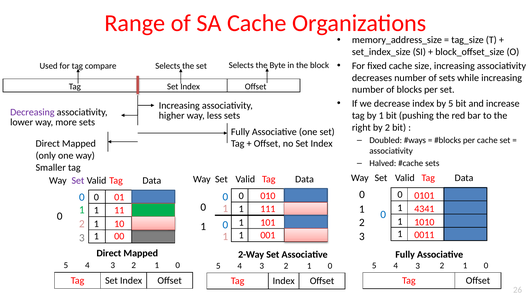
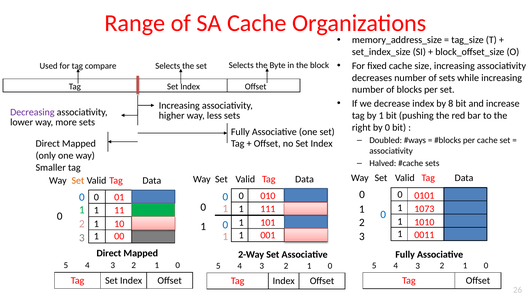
by 5: 5 -> 8 (451, 104)
by 2: 2 -> 0 (387, 127)
Set colour: purple -> orange (78, 180)
4341: 4341 -> 1073 (424, 209)
